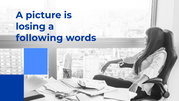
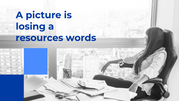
following: following -> resources (39, 38)
